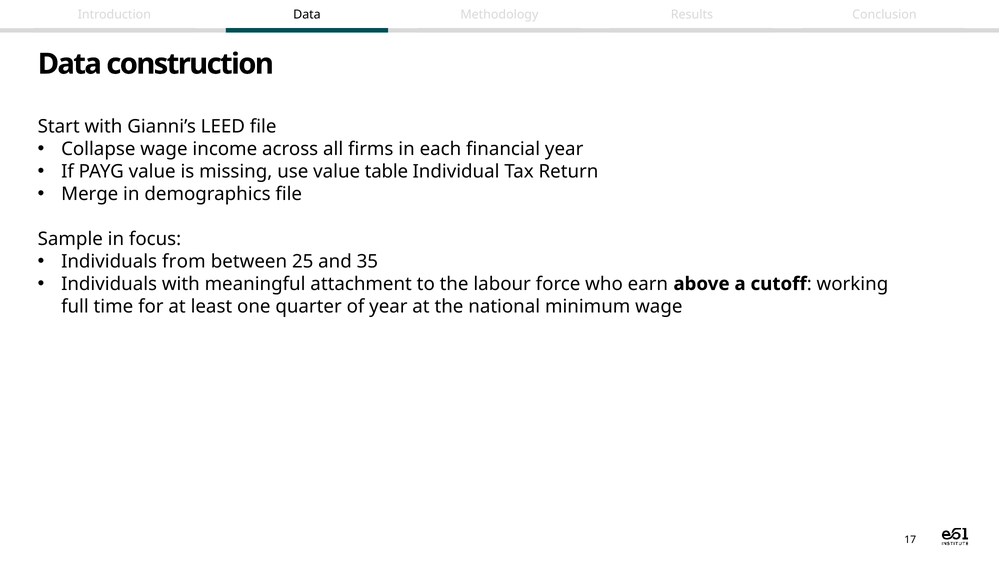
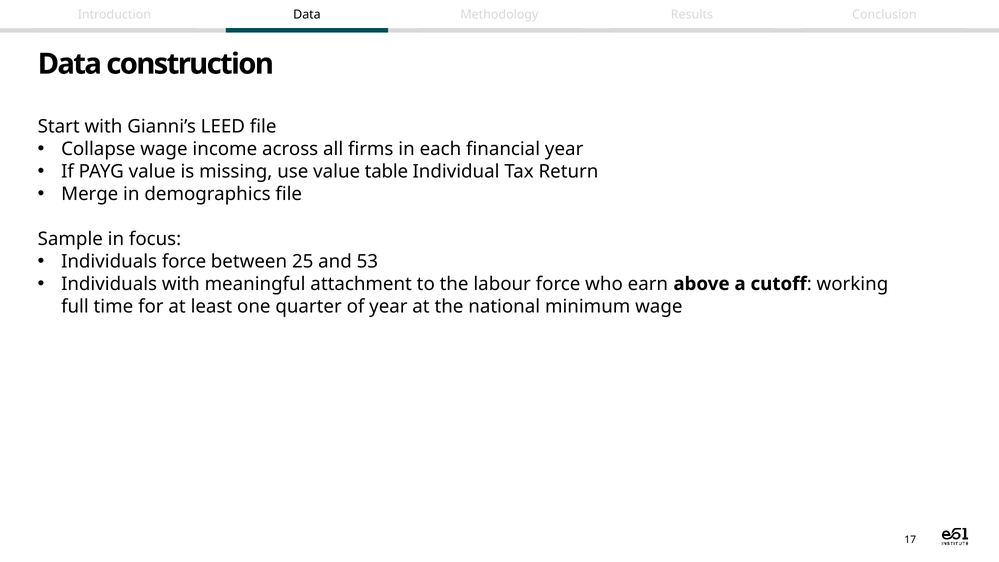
Individuals from: from -> force (184, 261)
35: 35 -> 53 (367, 261)
